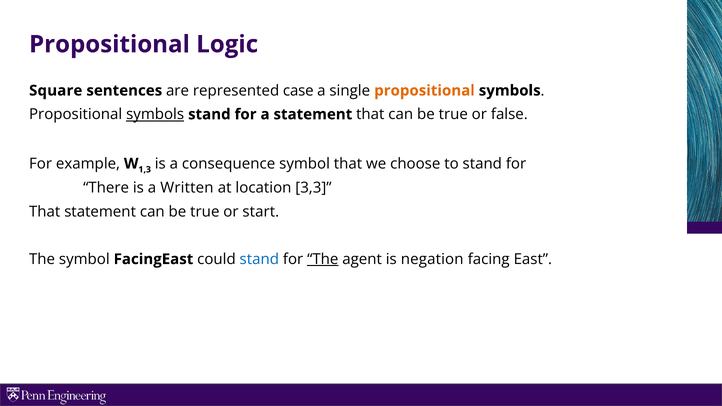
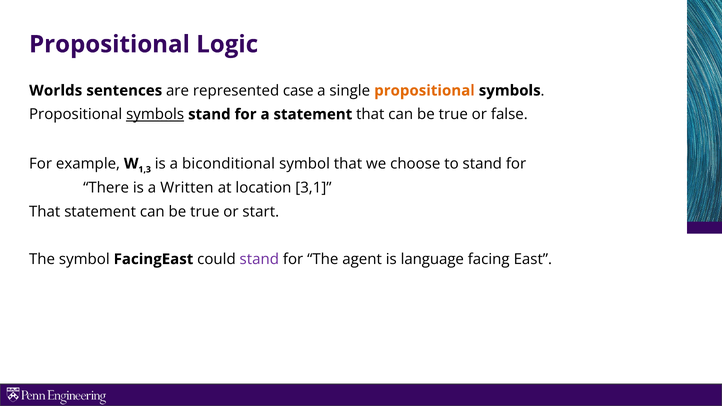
Square: Square -> Worlds (56, 91)
consequence: consequence -> biconditional (229, 164)
3,3: 3,3 -> 3,1 (313, 188)
stand colour: blue -> purple (259, 259)
The underline: present -> none (323, 259)
negation: negation -> language (432, 259)
